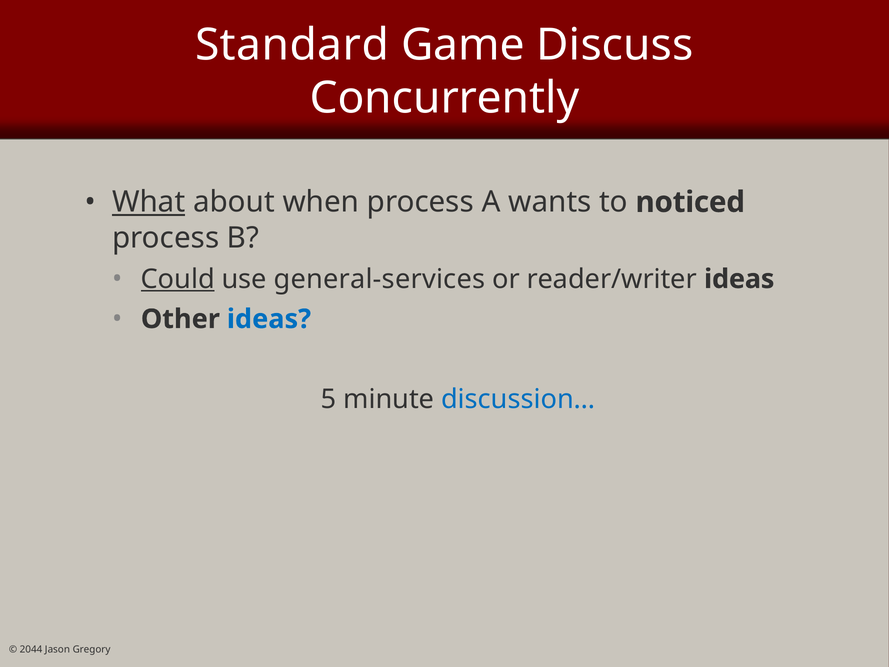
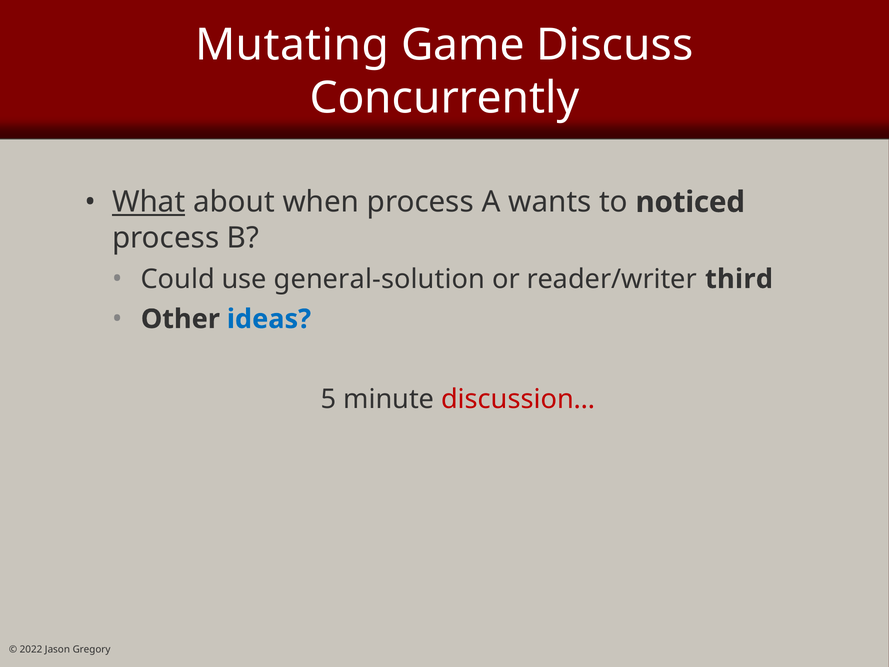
Standard: Standard -> Mutating (292, 45)
Could underline: present -> none (178, 279)
general-services: general-services -> general-solution (380, 279)
reader/writer ideas: ideas -> third (739, 279)
discussion… colour: blue -> red (518, 399)
2044: 2044 -> 2022 (31, 649)
